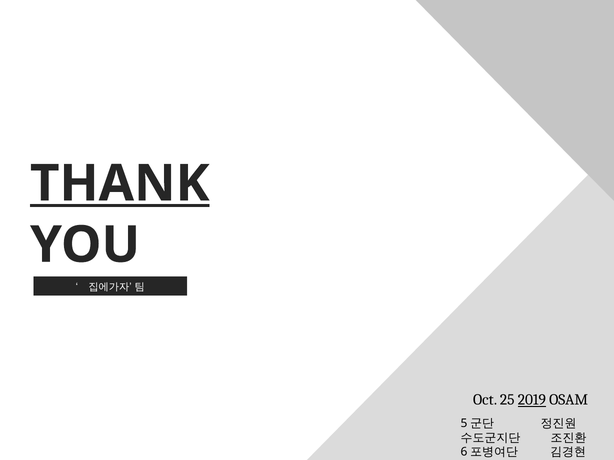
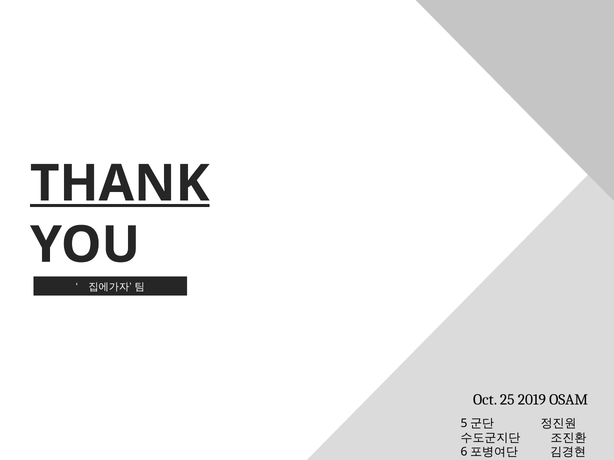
2019 underline: present -> none (532, 400)
